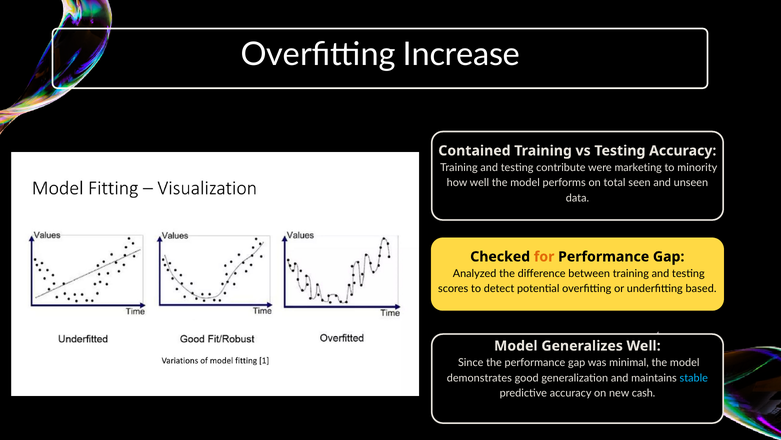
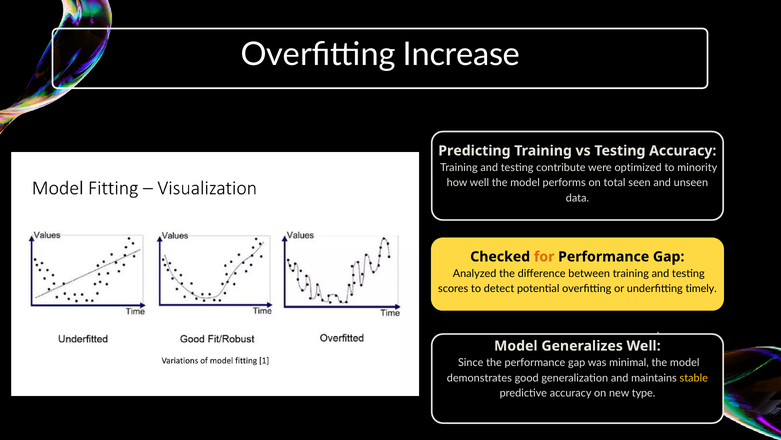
Contained: Contained -> Predicting (474, 150)
marketing: marketing -> optimized (638, 167)
based: based -> timely (701, 288)
stable colour: light blue -> yellow (694, 377)
cash: cash -> type (644, 393)
